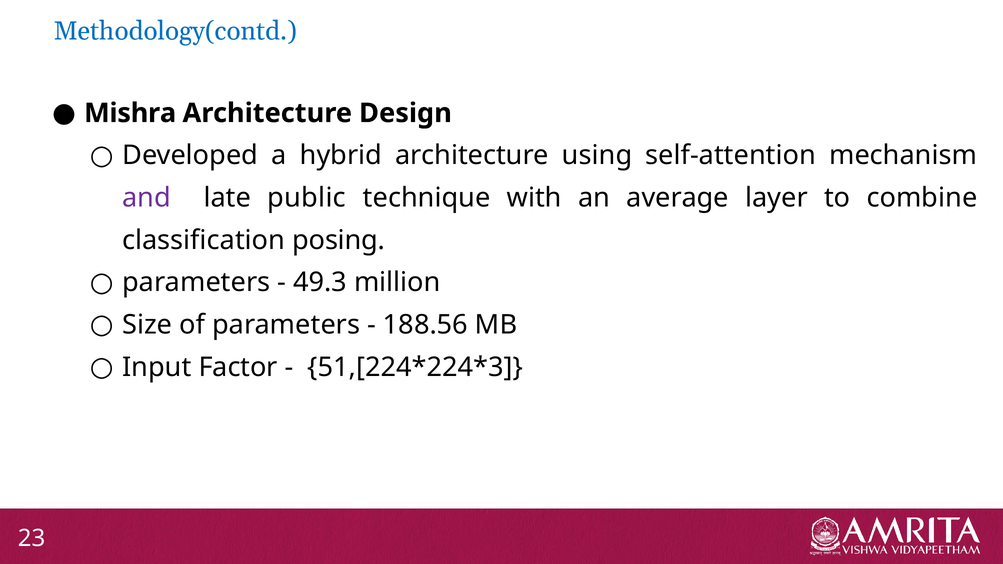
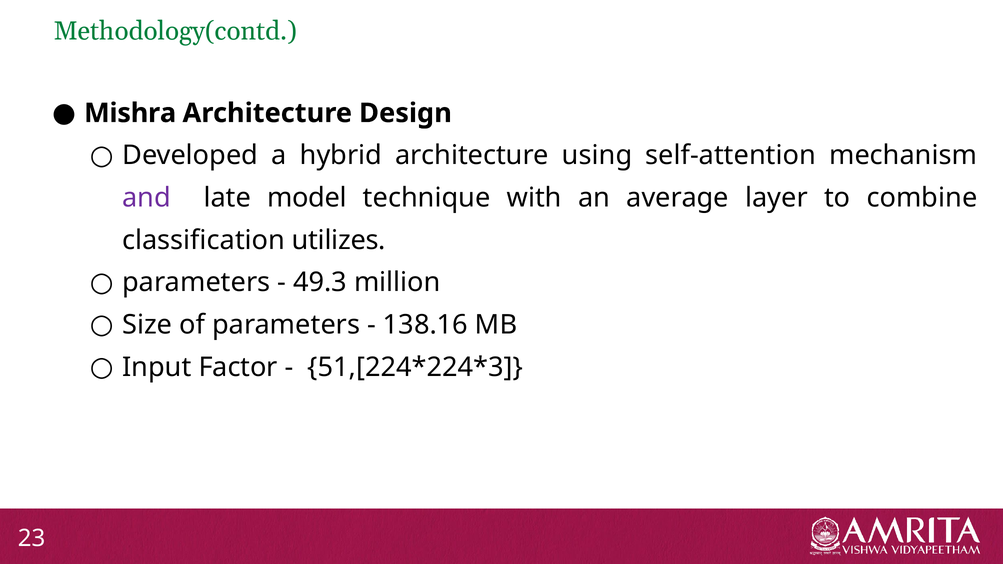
Methodology(contd colour: blue -> green (175, 31)
public: public -> model (307, 198)
posing: posing -> utilizes (339, 240)
188.56: 188.56 -> 138.16 (425, 325)
